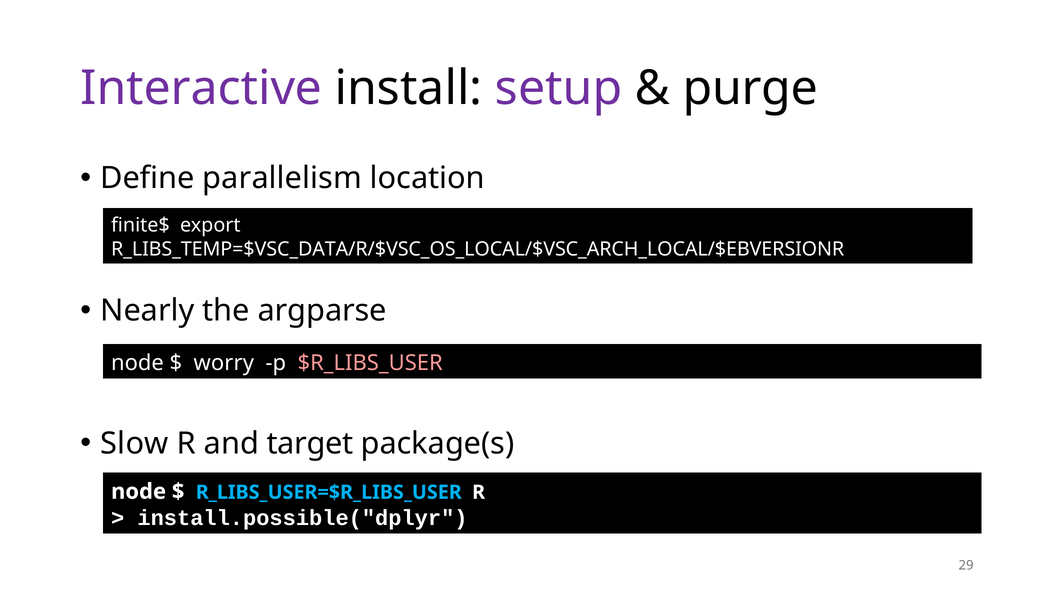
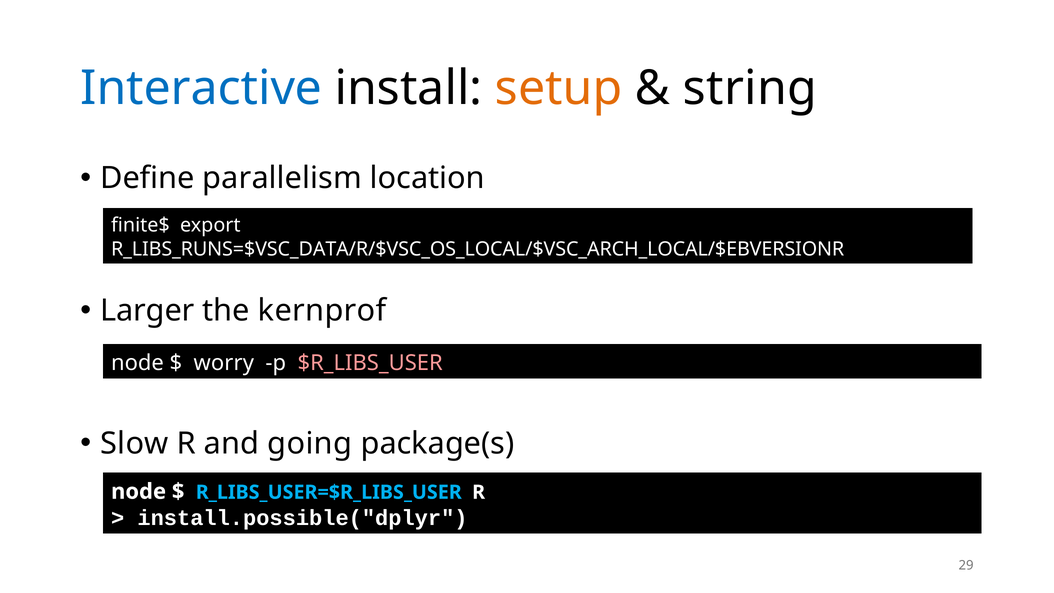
Interactive colour: purple -> blue (201, 89)
setup colour: purple -> orange (559, 89)
purge: purge -> string (750, 89)
R_LIBS_TEMP=$VSC_DATA/R/$VSC_OS_LOCAL/$VSC_ARCH_LOCAL/$EBVERSIONR: R_LIBS_TEMP=$VSC_DATA/R/$VSC_OS_LOCAL/$VSC_ARCH_LOCAL/$EBVERSIONR -> R_LIBS_RUNS=$VSC_DATA/R/$VSC_OS_LOCAL/$VSC_ARCH_LOCAL/$EBVERSIONR (478, 249)
Nearly: Nearly -> Larger (147, 311)
argparse: argparse -> kernprof (322, 311)
target: target -> going (310, 443)
